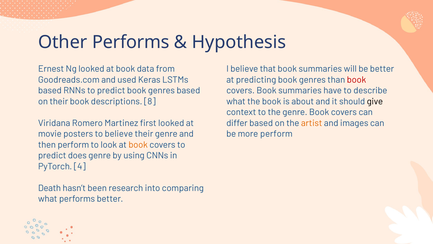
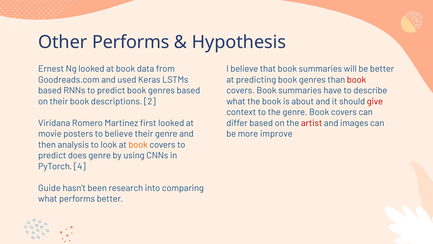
8: 8 -> 2 (150, 101)
give colour: black -> red (375, 101)
artist colour: orange -> red (312, 123)
more perform: perform -> improve (276, 134)
then perform: perform -> analysis (73, 144)
Death: Death -> Guide (49, 188)
